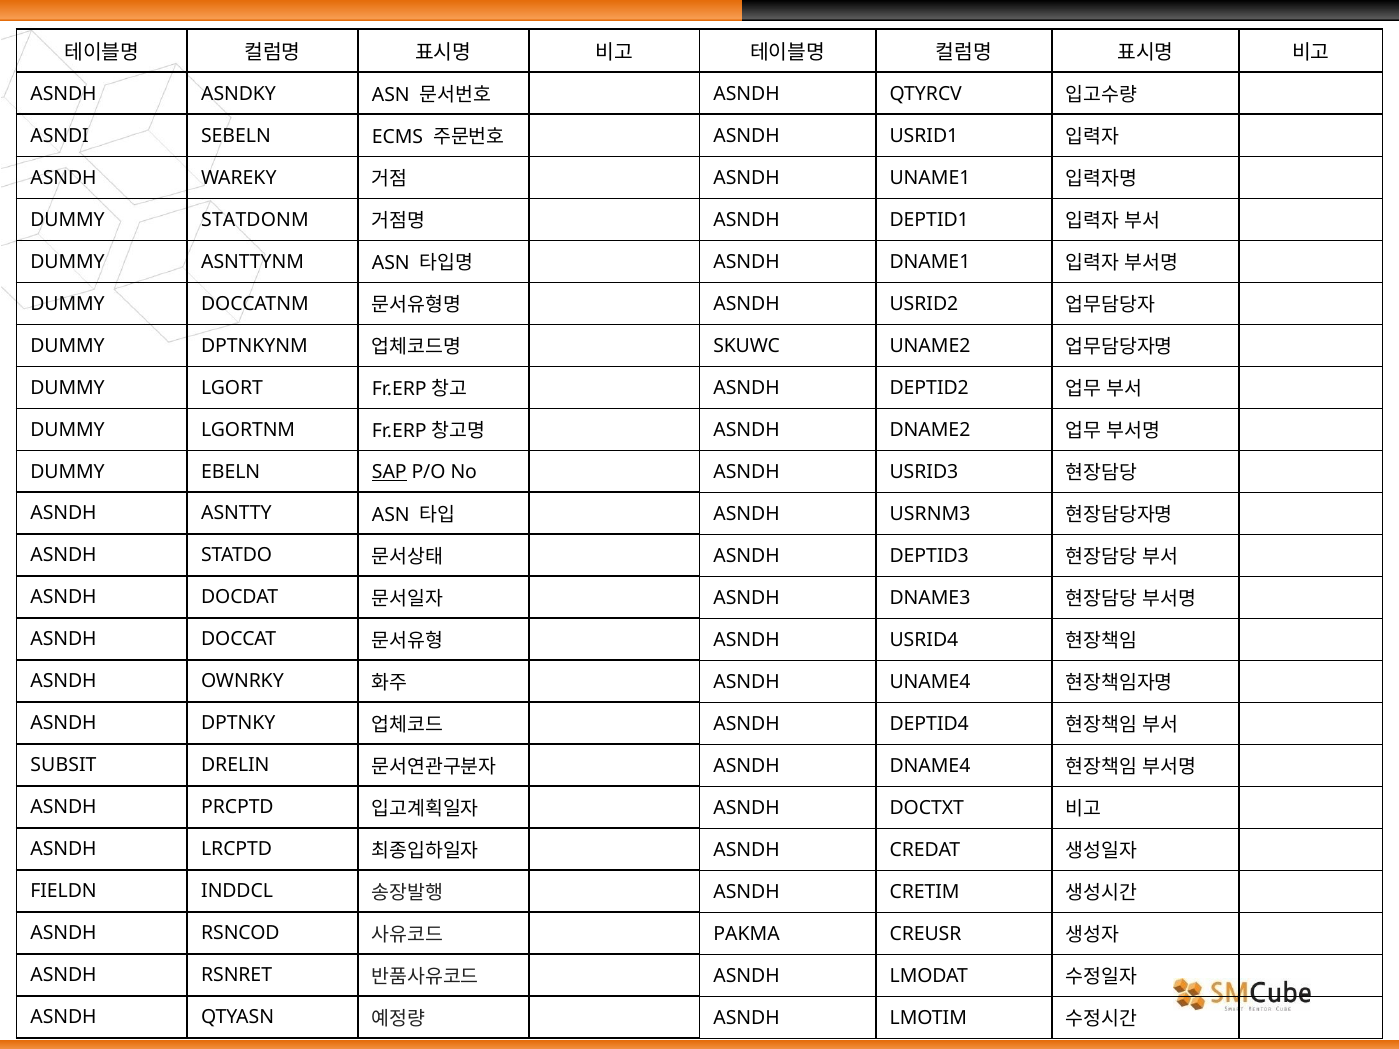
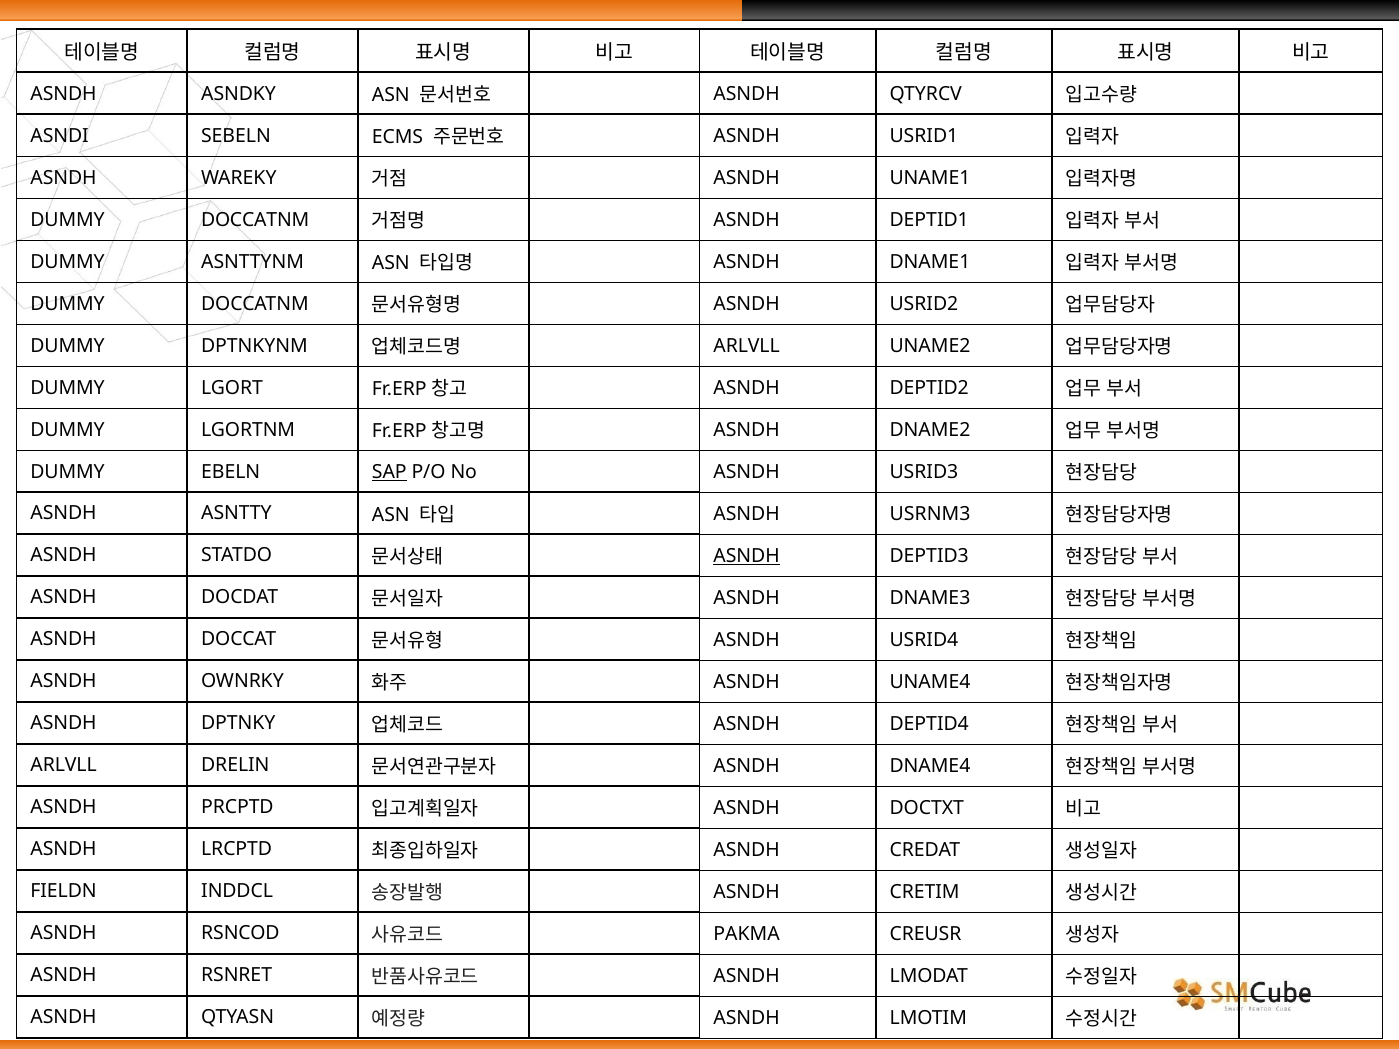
STATDONM: STATDONM -> DOCCATNM (255, 220)
SKUWC: SKUWC -> ARLVLL (747, 346)
ASNDH underline: none -> present (747, 556)
SUBSIT: SUBSIT -> ARLVLL (64, 766)
